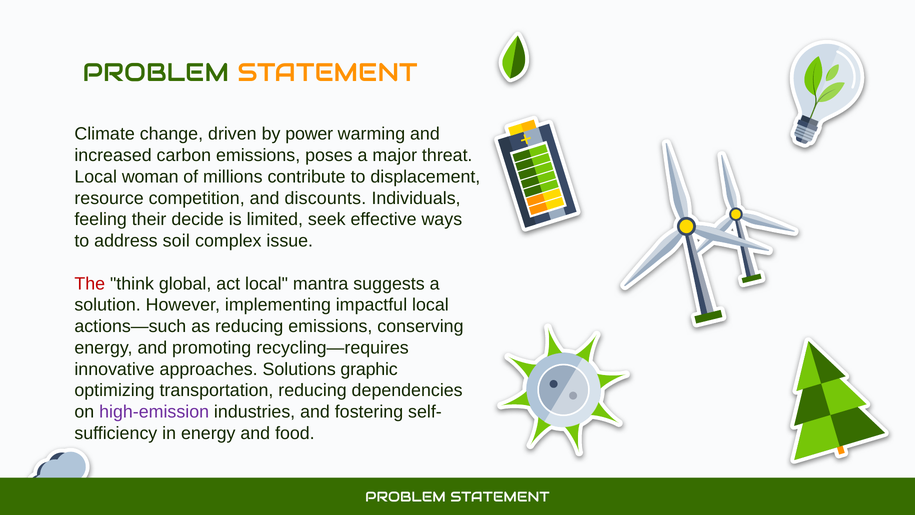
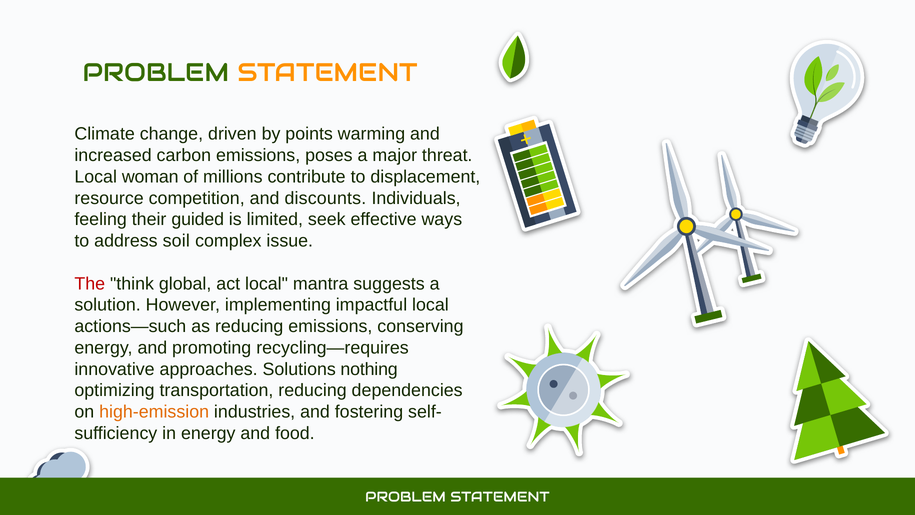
power: power -> points (309, 134)
decide: decide -> guided (198, 219)
graphic: graphic -> nothing (369, 369)
high-emission colour: purple -> orange (154, 412)
